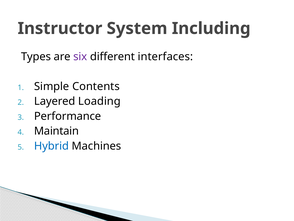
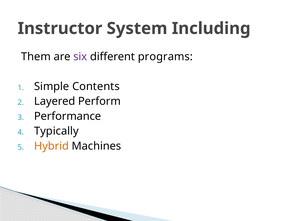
Types: Types -> Them (36, 56)
interfaces: interfaces -> programs (165, 56)
Loading: Loading -> Perform (99, 101)
Maintain: Maintain -> Typically (56, 131)
Hybrid colour: blue -> orange (51, 146)
